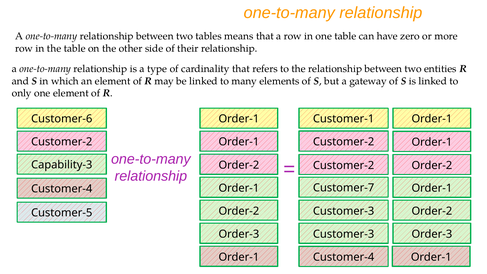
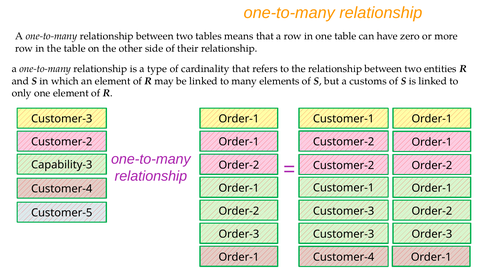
gateway: gateway -> customs (368, 81)
Customer-6: Customer-6 -> Customer-3 (62, 119)
Customer-7: Customer-7 -> Customer-1 (344, 188)
